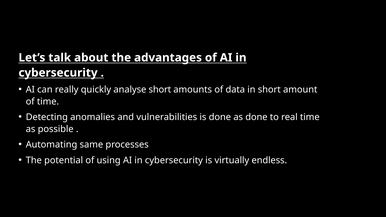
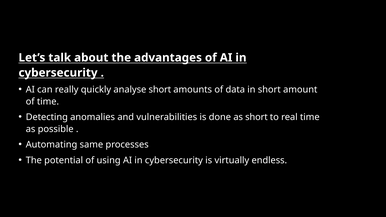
as done: done -> short (256, 117)
